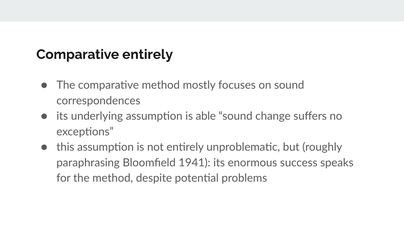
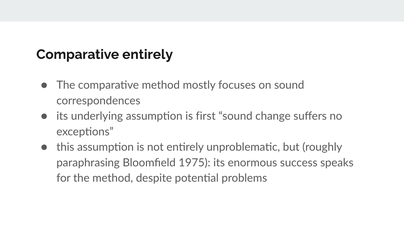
able: able -> first (206, 116)
1941: 1941 -> 1975 (195, 163)
